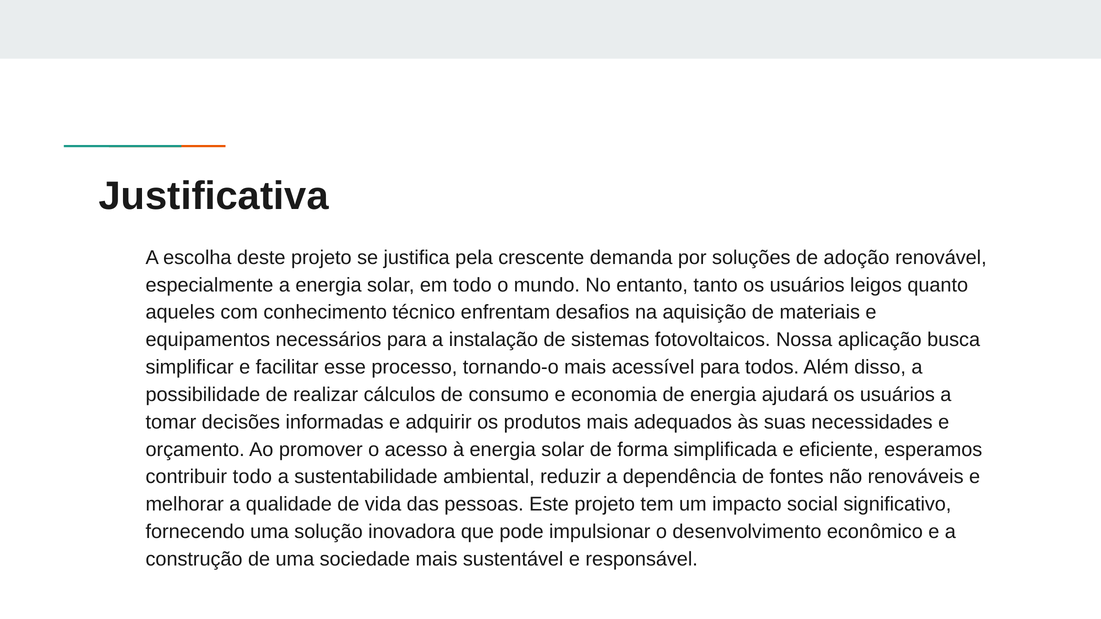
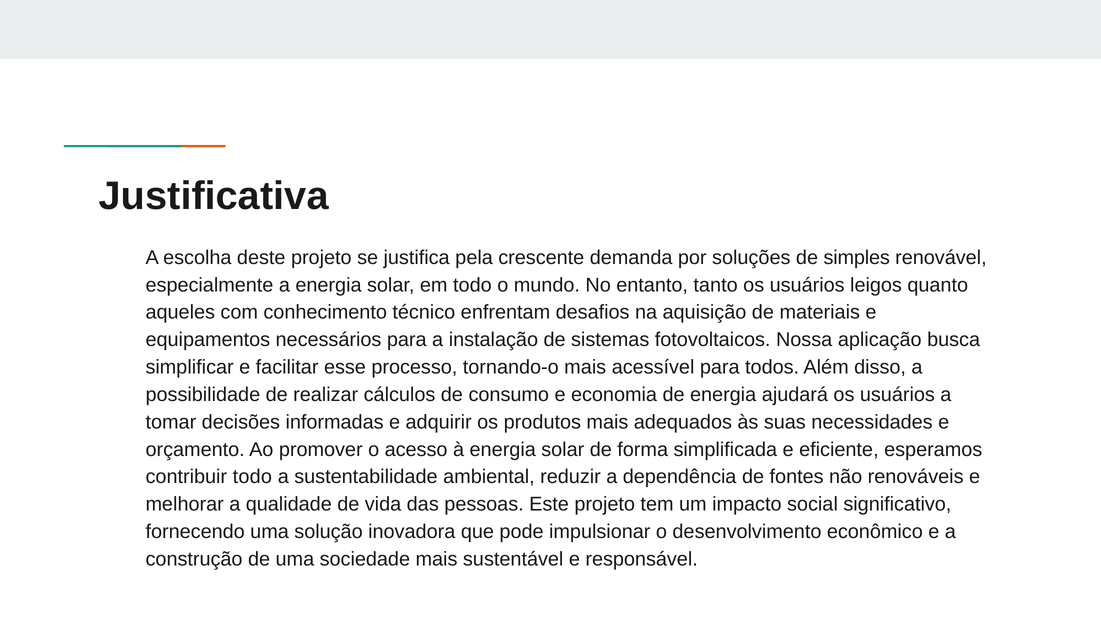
adoção: adoção -> simples (857, 258)
